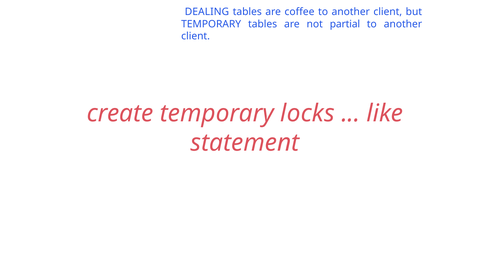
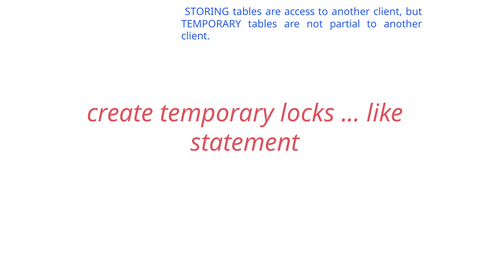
DEALING: DEALING -> STORING (207, 12)
coffee: coffee -> access (300, 12)
